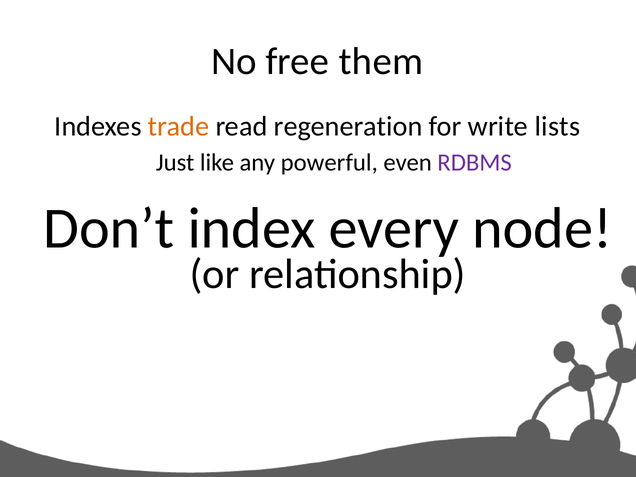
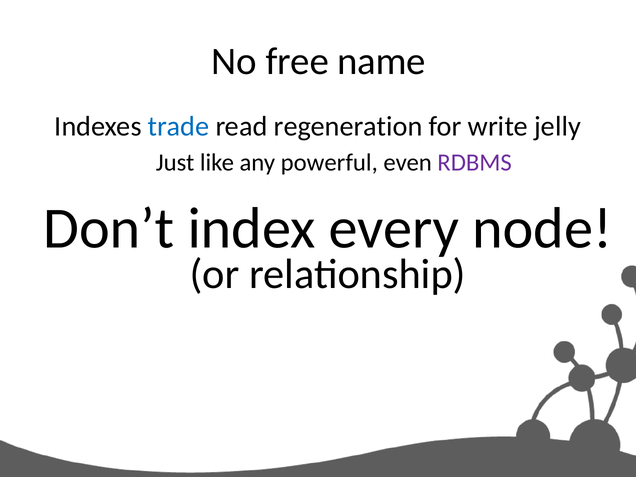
them: them -> name (381, 62)
trade colour: orange -> blue (179, 126)
lists: lists -> jelly (557, 126)
